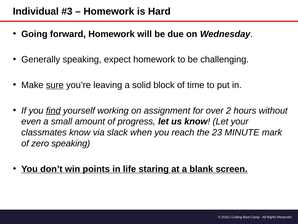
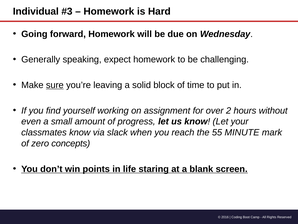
find underline: present -> none (53, 110)
23: 23 -> 55 (217, 132)
zero speaking: speaking -> concepts (71, 143)
